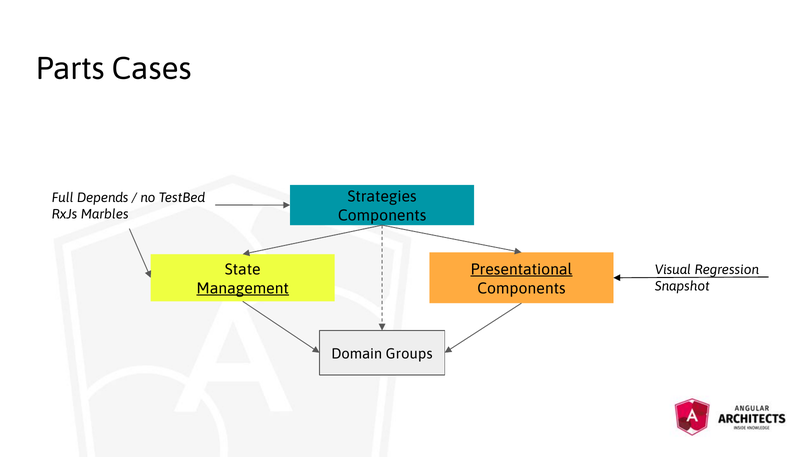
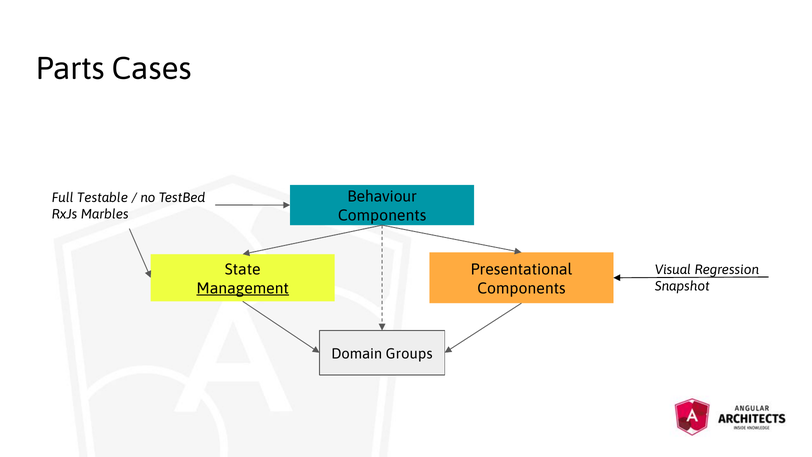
Strategies: Strategies -> Behaviour (382, 197)
Depends: Depends -> Testable (103, 198)
Presentational underline: present -> none (521, 269)
